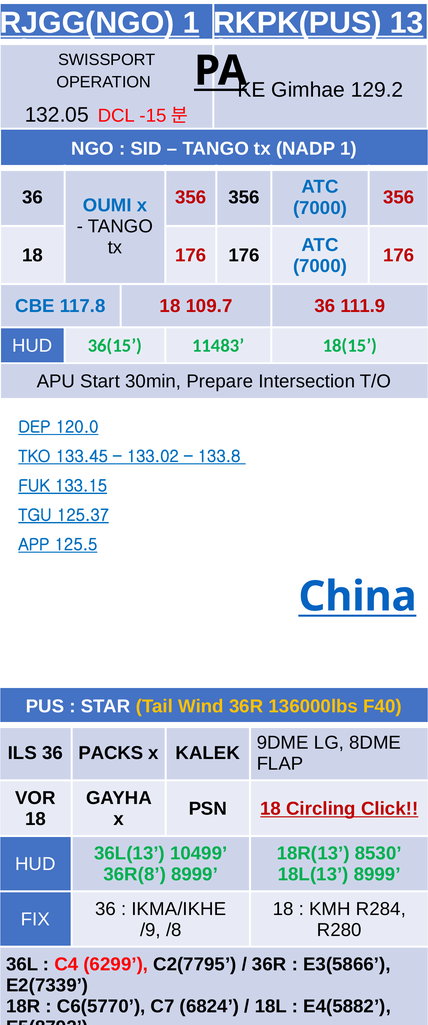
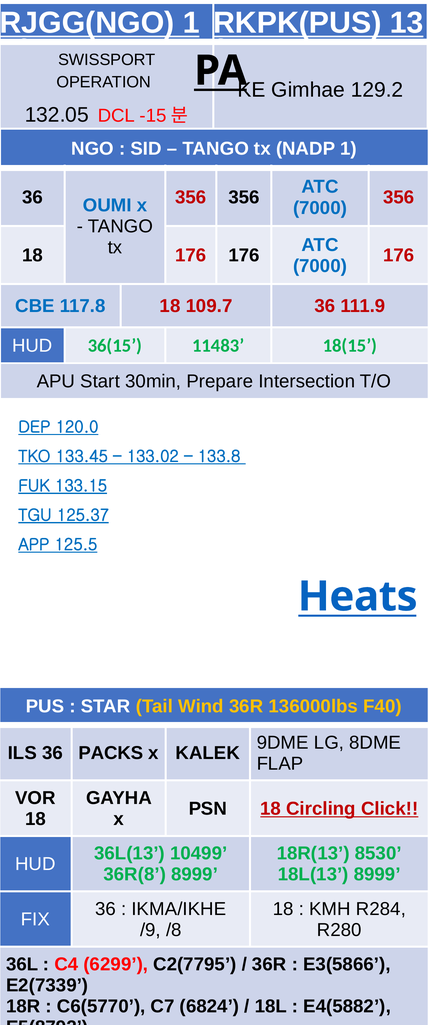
China: China -> Heats (358, 596)
